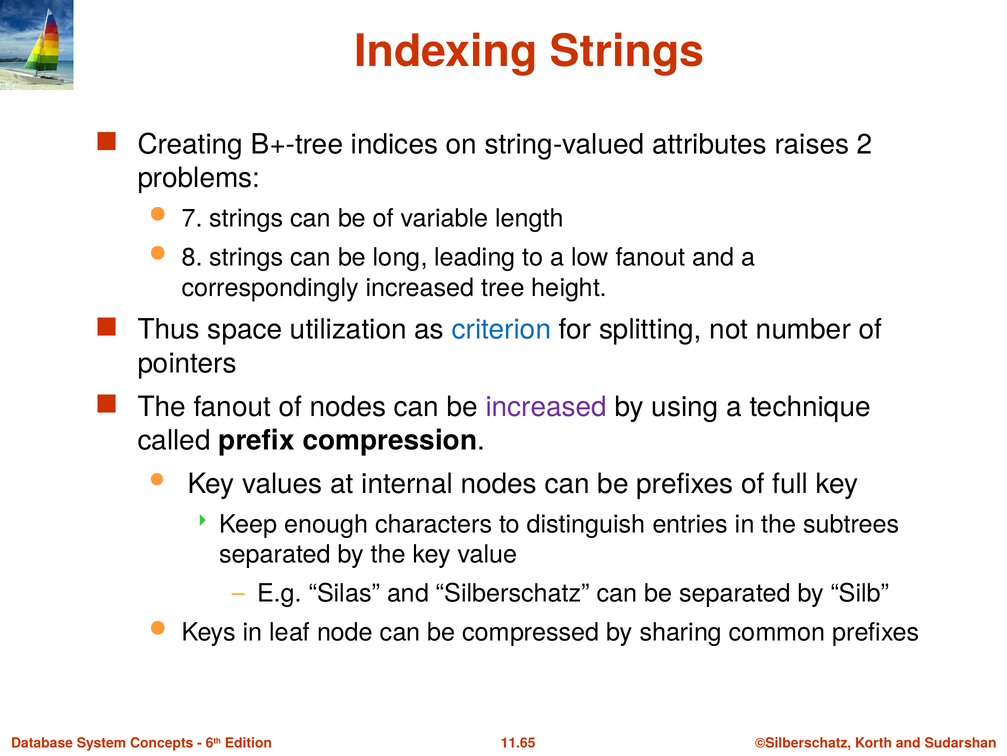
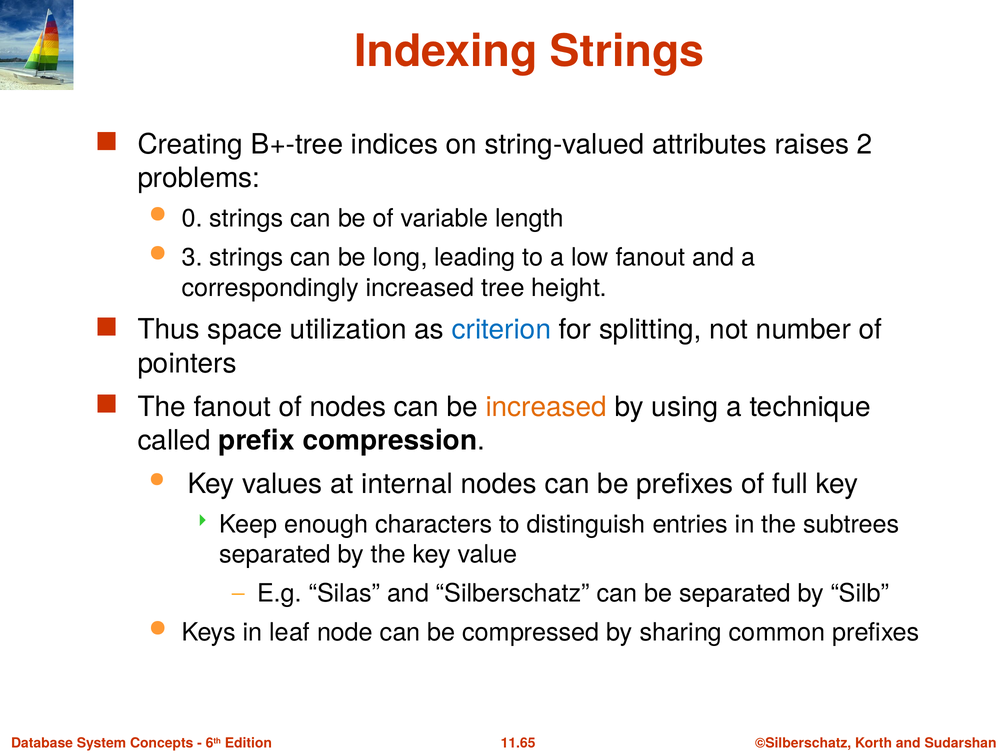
7: 7 -> 0 (192, 218)
8: 8 -> 3 (192, 257)
increased colour: purple -> orange (546, 406)
